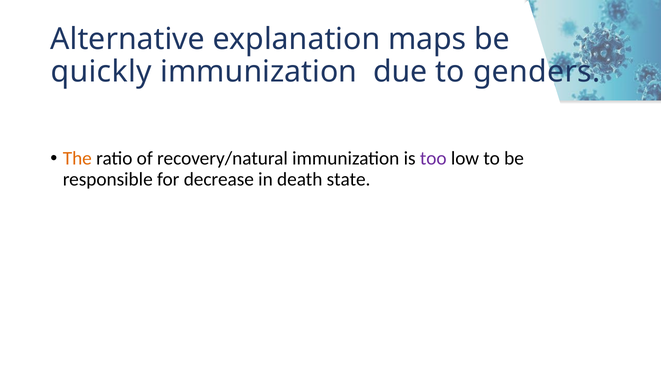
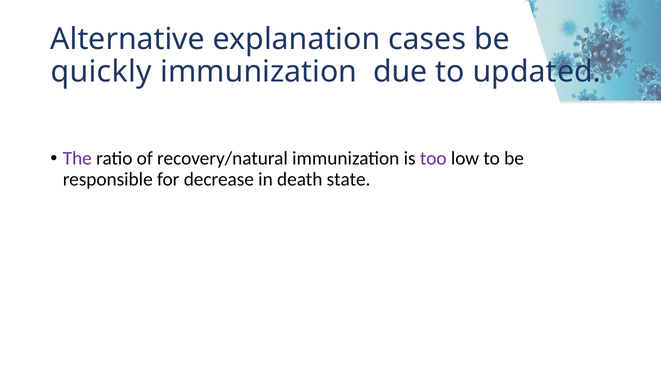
maps: maps -> cases (427, 39)
genders: genders -> updated (537, 72)
The colour: orange -> purple (77, 158)
